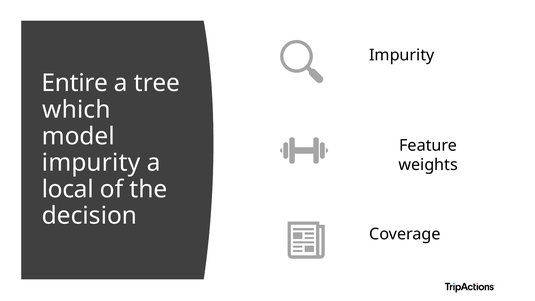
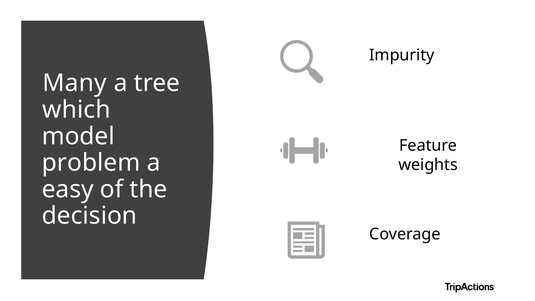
Entire: Entire -> Many (75, 83)
impurity: impurity -> problem (91, 163)
local: local -> easy (68, 189)
